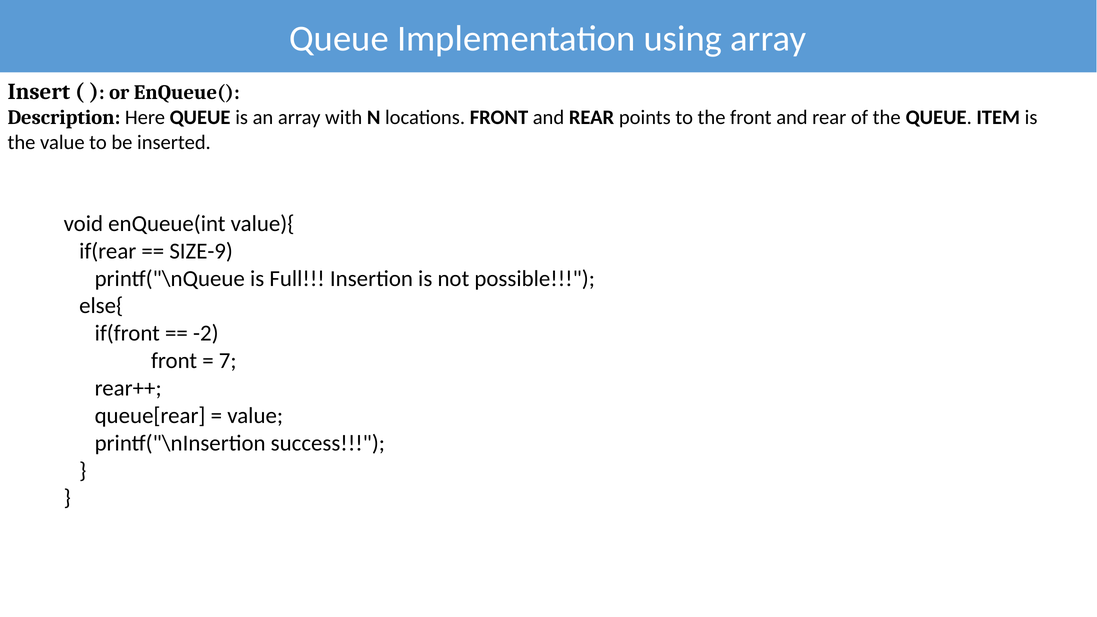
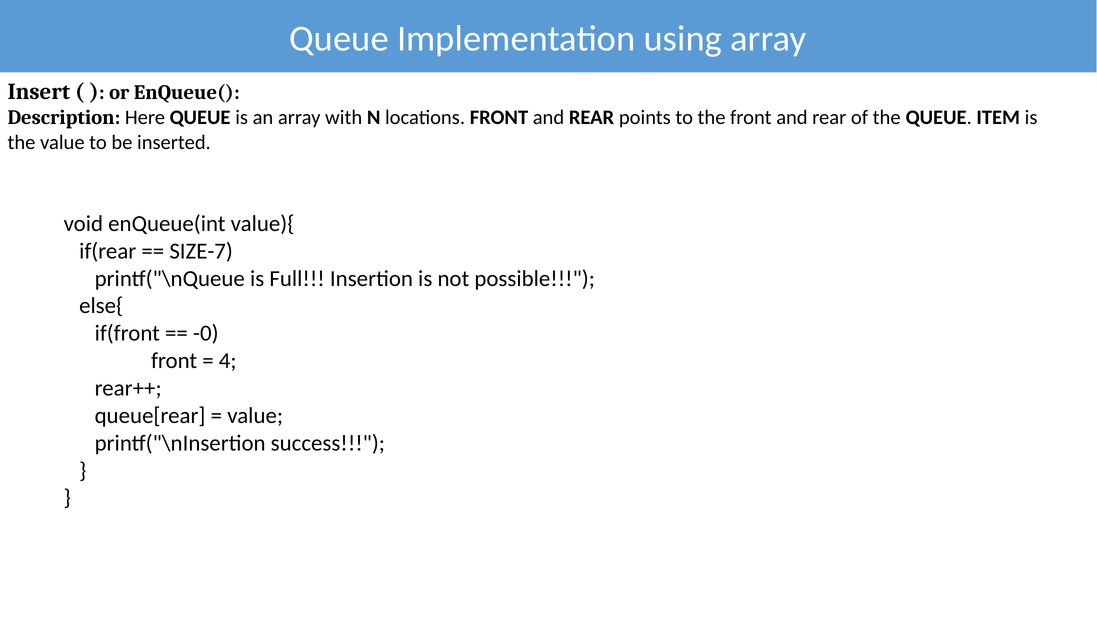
SIZE-9: SIZE-9 -> SIZE-7 (201, 251)
-2: -2 -> -0 (206, 333)
7: 7 -> 4 (228, 361)
